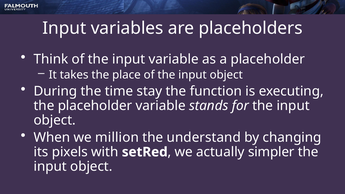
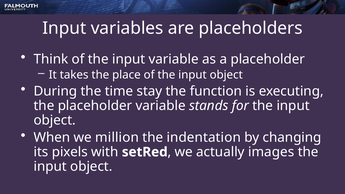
understand: understand -> indentation (204, 138)
simpler: simpler -> images (271, 152)
